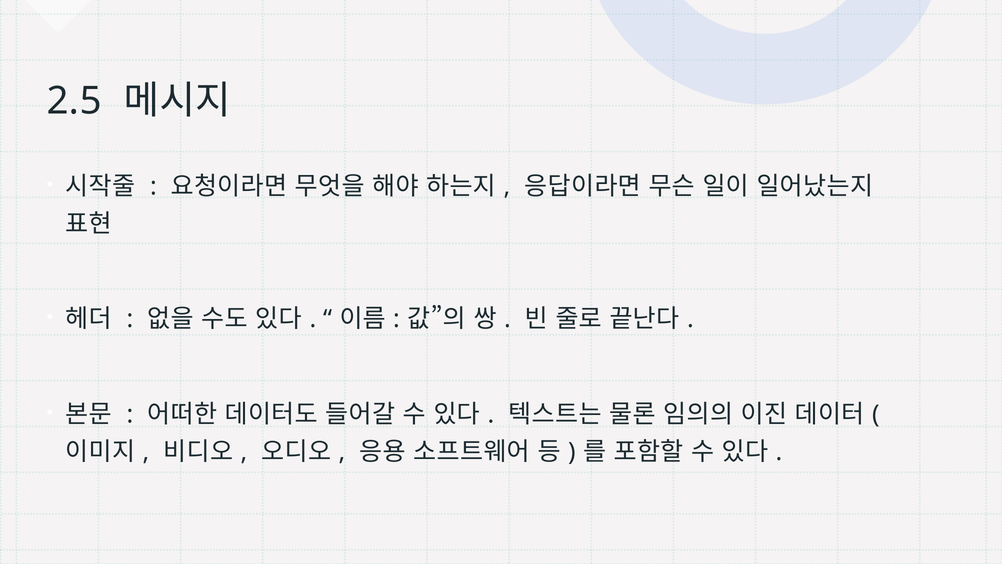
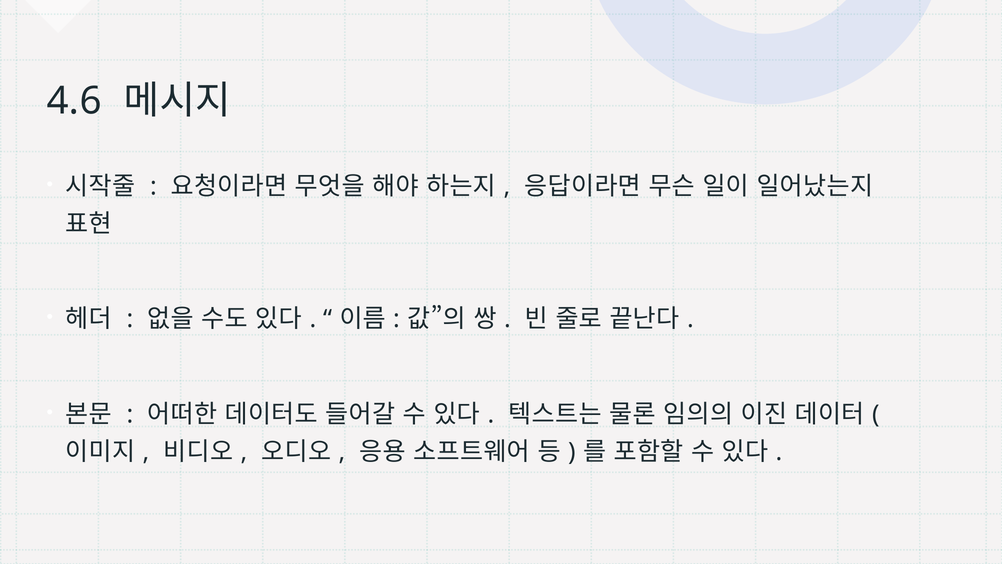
2.5: 2.5 -> 4.6 (74, 101)
